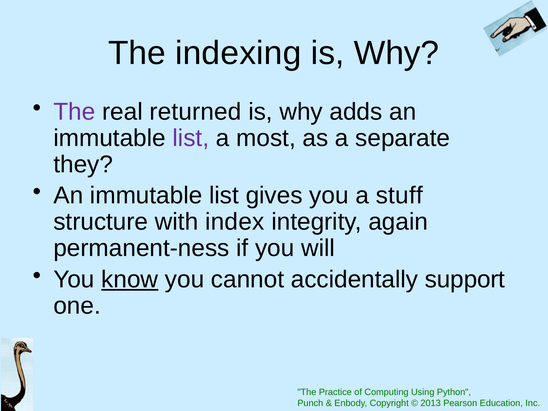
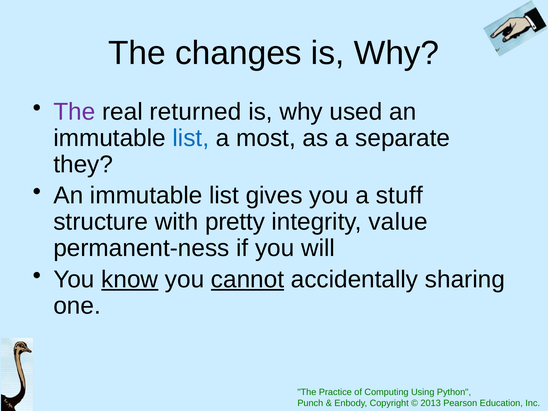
indexing: indexing -> changes (238, 53)
adds: adds -> used (356, 112)
list colour: purple -> blue (191, 138)
index: index -> pretty (235, 222)
again: again -> value (398, 222)
cannot underline: none -> present (248, 279)
support: support -> sharing (465, 279)
